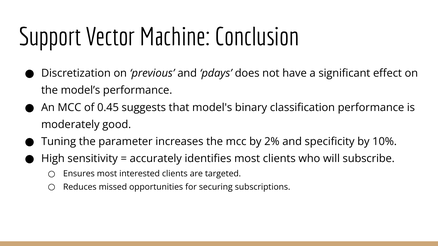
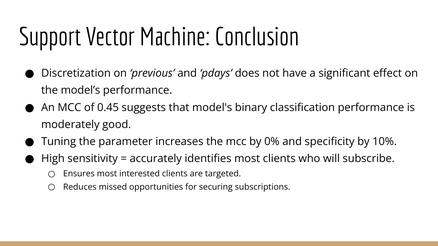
2%: 2% -> 0% (272, 142)
